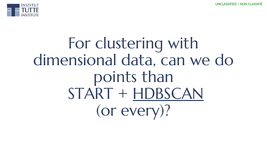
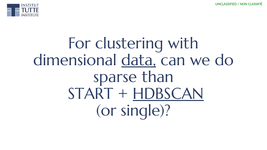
data underline: none -> present (139, 60)
points: points -> sparse (115, 77)
every: every -> single (146, 111)
